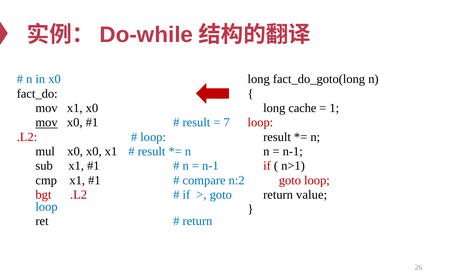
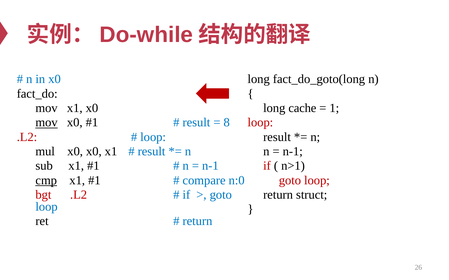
7: 7 -> 8 (227, 123)
cmp underline: none -> present (46, 181)
n:2: n:2 -> n:0 (237, 181)
value: value -> struct (312, 195)
